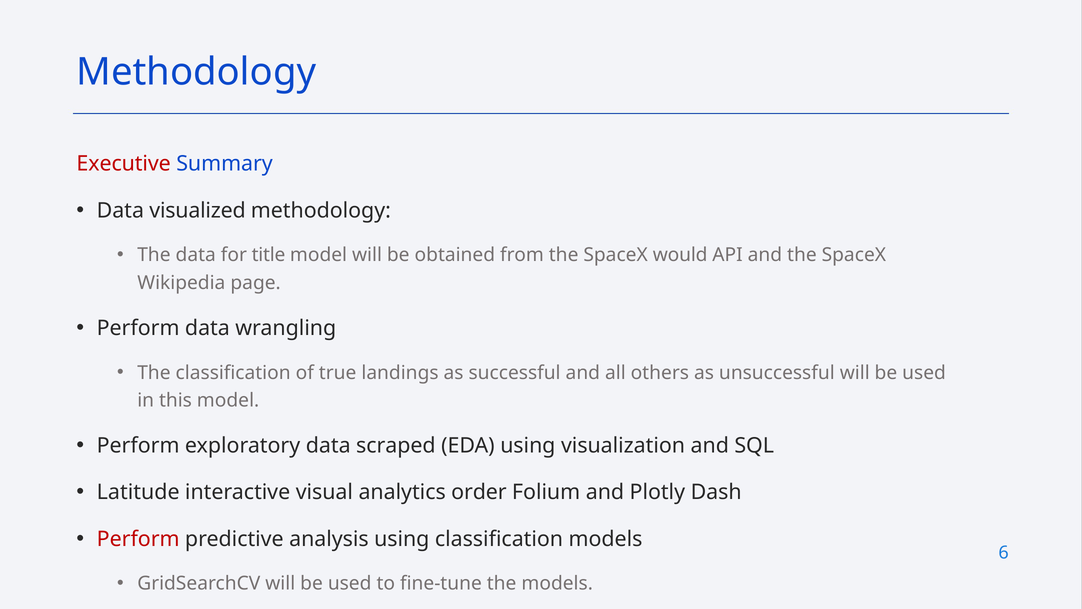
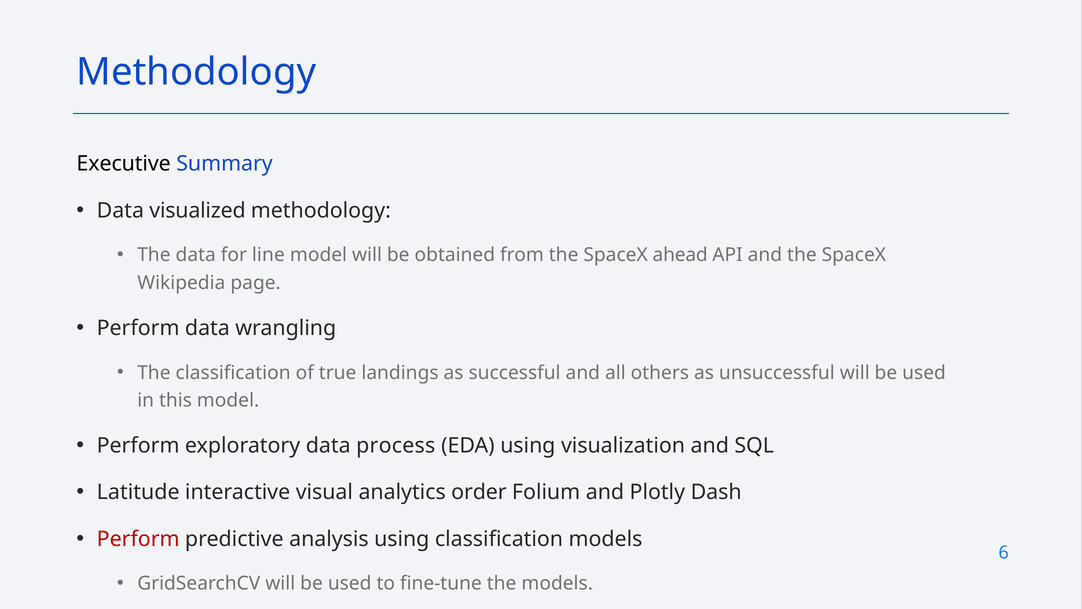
Executive colour: red -> black (124, 164)
title: title -> line (268, 255)
would: would -> ahead (680, 255)
scraped: scraped -> process (396, 446)
